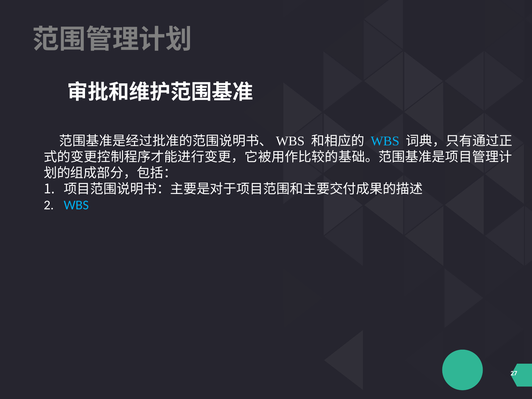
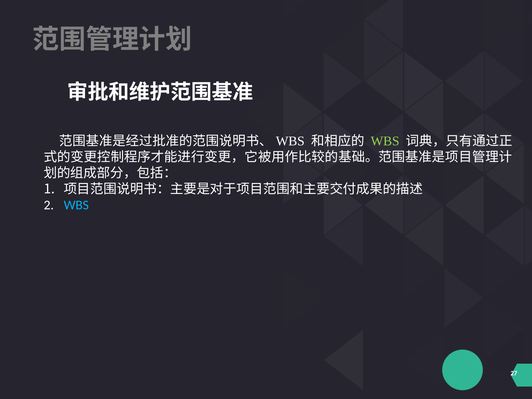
WBS colour: light blue -> light green (385, 141)
